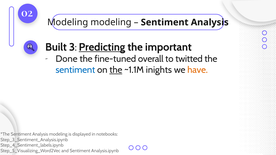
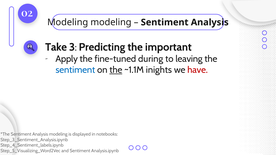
Built: Built -> Take (56, 47)
Predicting underline: present -> none (102, 47)
Done: Done -> Apply (67, 59)
overall: overall -> during (151, 59)
twitted: twitted -> leaving (189, 59)
have colour: orange -> red (198, 70)
